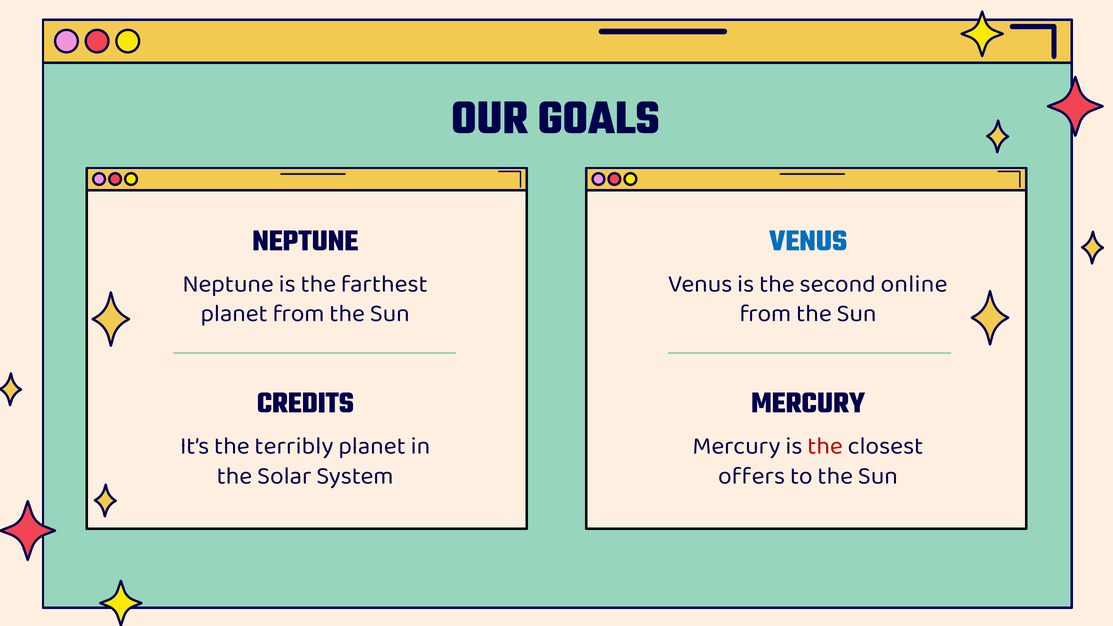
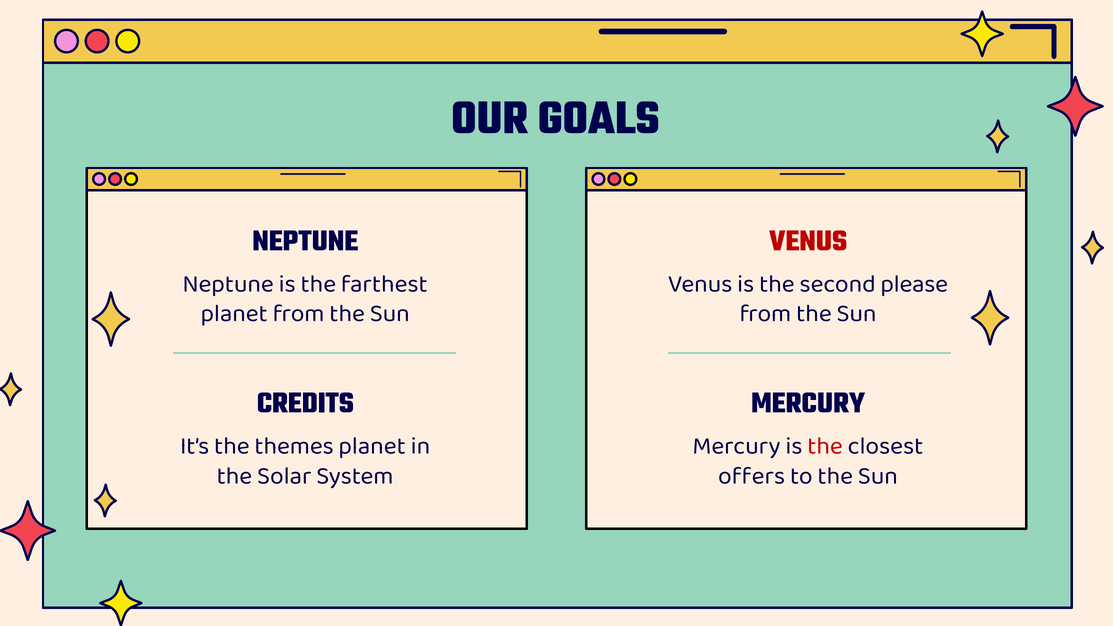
VENUS colour: blue -> red (808, 240)
online: online -> please (914, 284)
terribly: terribly -> themes (294, 446)
